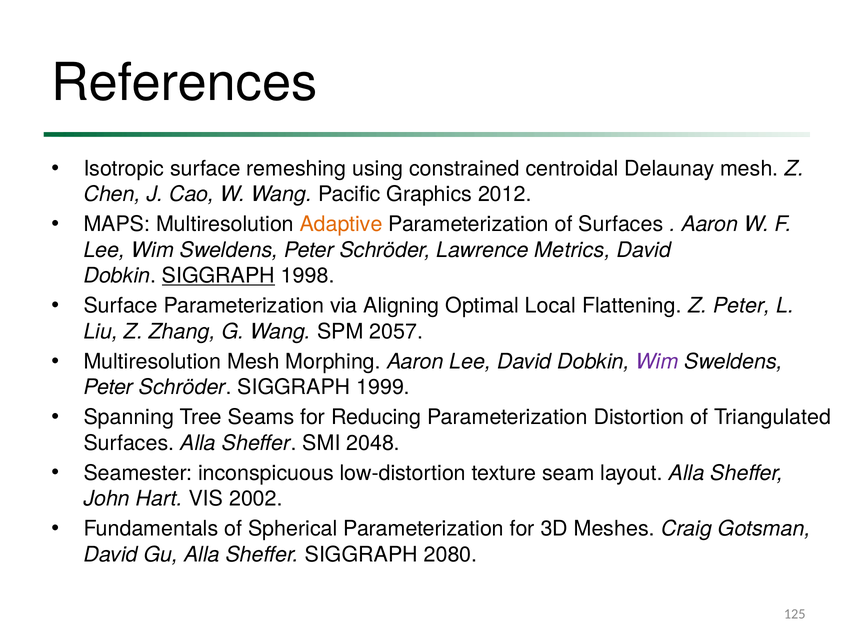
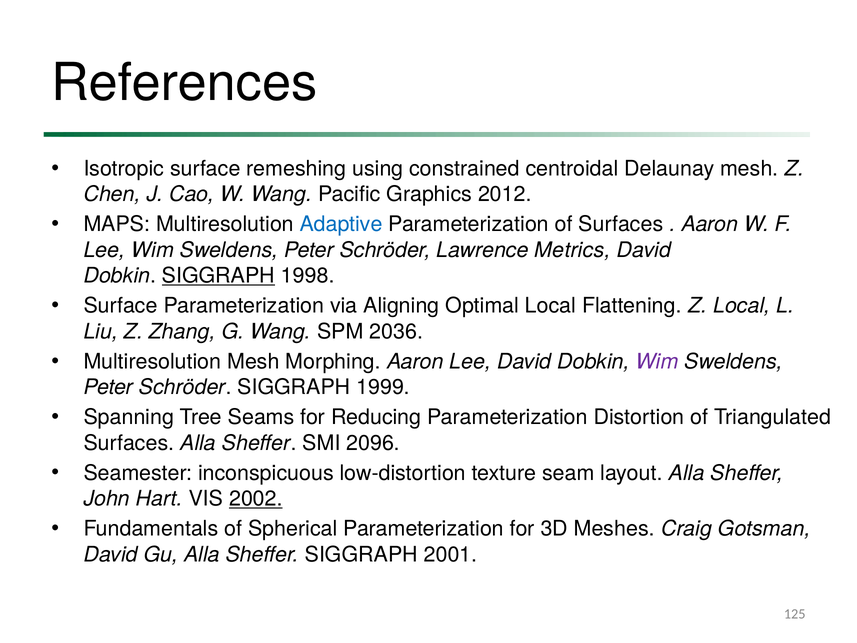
Adaptive colour: orange -> blue (341, 224)
Z Peter: Peter -> Local (742, 306)
2057: 2057 -> 2036 (396, 331)
2048: 2048 -> 2096 (373, 443)
2002 underline: none -> present (256, 499)
2080: 2080 -> 2001 (451, 554)
